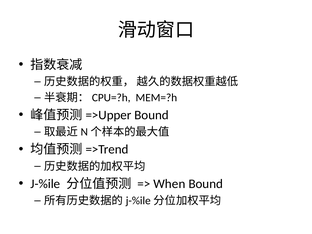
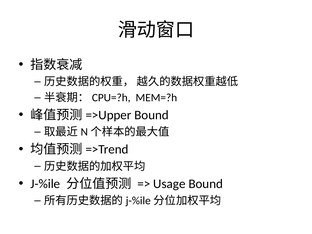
When: When -> Usage (169, 184)
